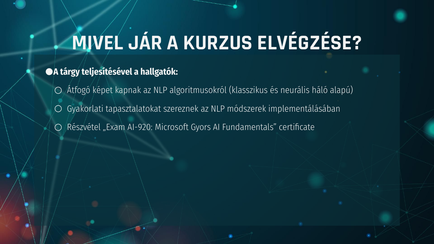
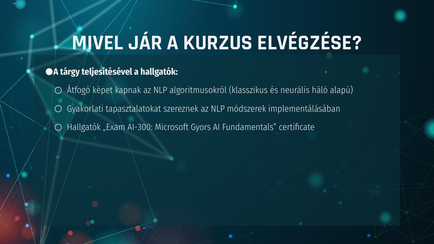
Részvétel: Részvétel -> Hallgatók (84, 127)
AI-920: AI-920 -> AI-300 (140, 127)
